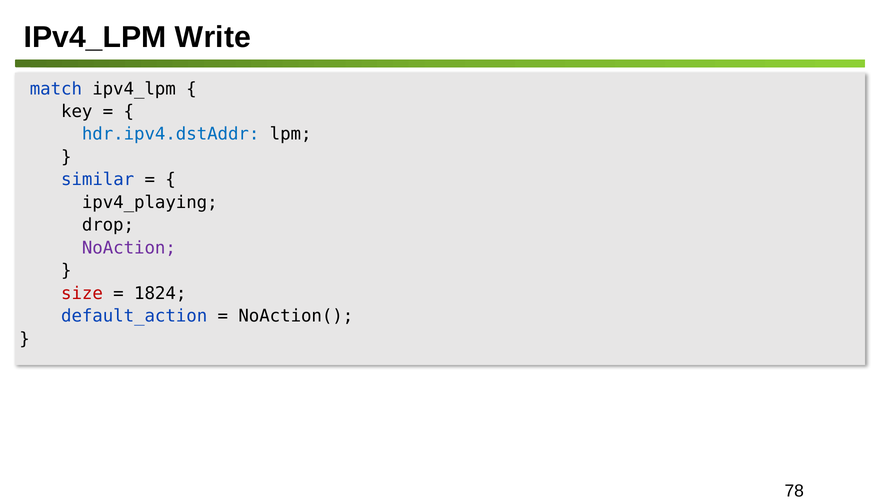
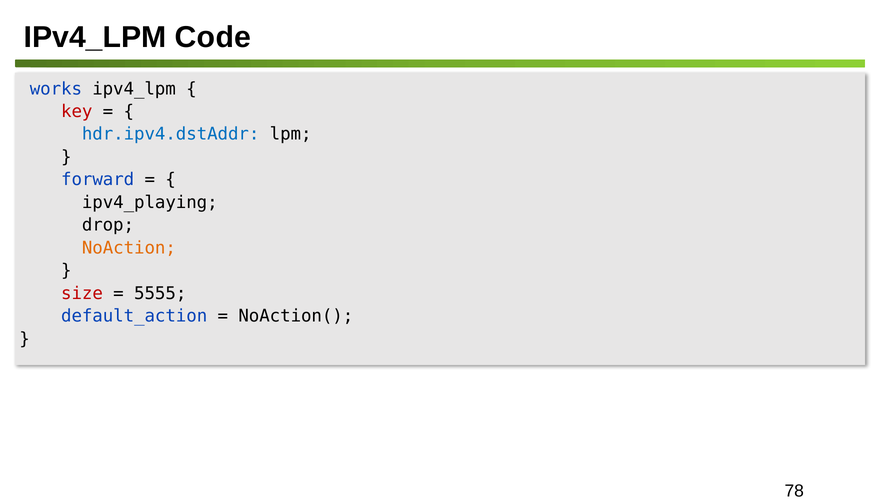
Write: Write -> Code (213, 37)
match: match -> works (56, 89)
key colour: black -> red (77, 112)
similar: similar -> forward (98, 180)
NoAction colour: purple -> orange (129, 248)
1824: 1824 -> 5555 (160, 294)
